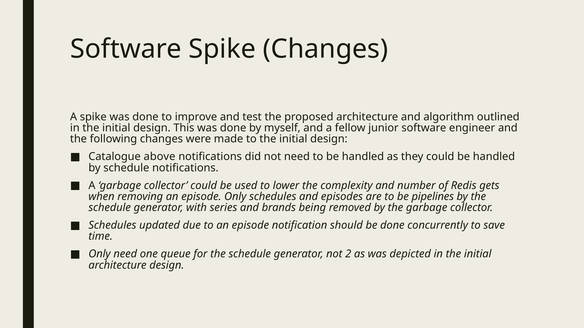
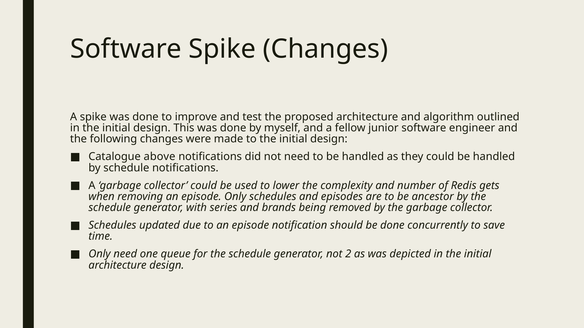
pipelines: pipelines -> ancestor (433, 197)
